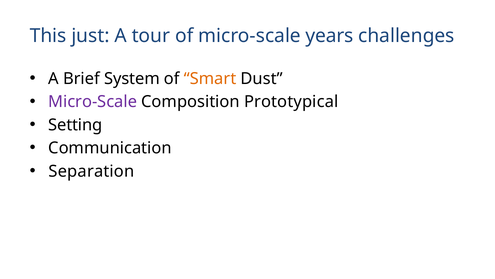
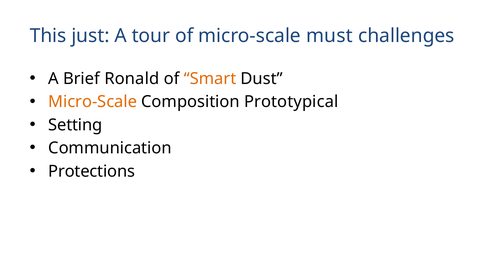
years: years -> must (329, 36)
System: System -> Ronald (132, 79)
Micro-Scale colour: purple -> orange (93, 102)
Separation: Separation -> Protections (92, 171)
